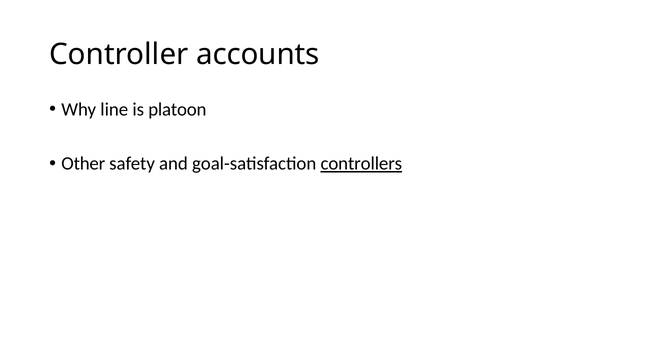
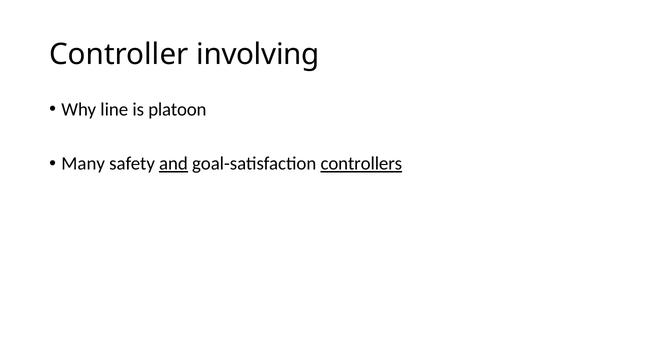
accounts: accounts -> involving (258, 54)
Other: Other -> Many (83, 163)
and underline: none -> present (174, 163)
